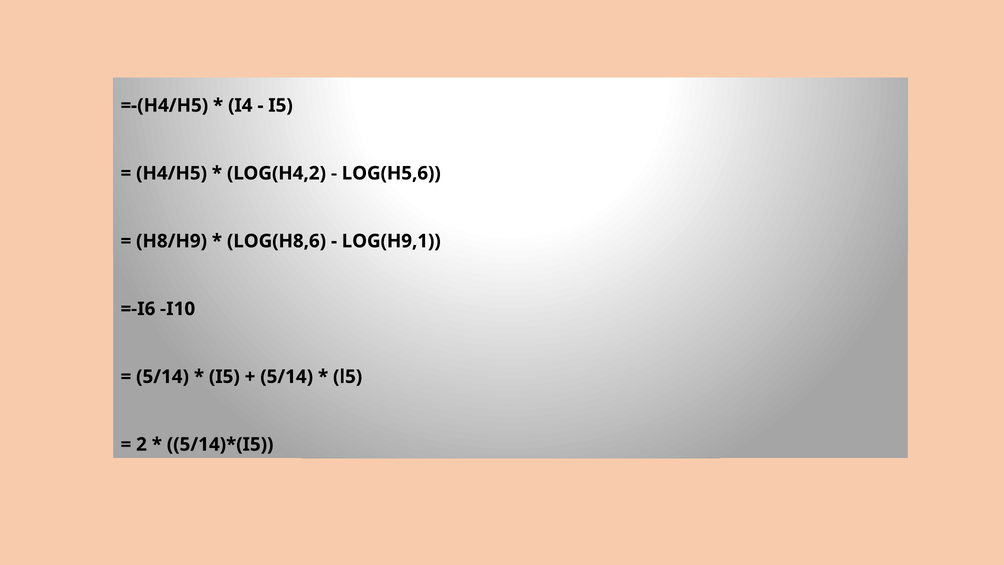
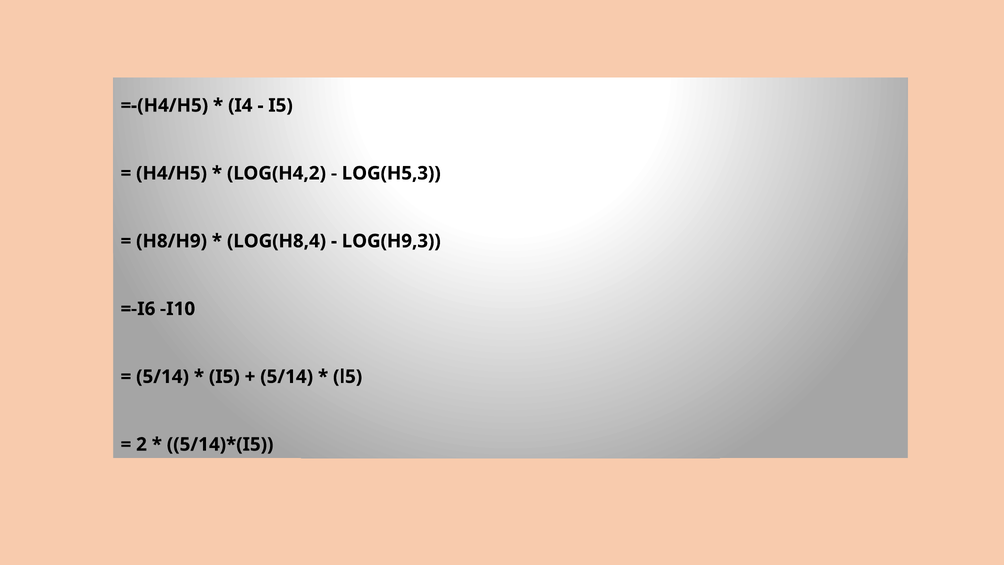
LOG(H5,6: LOG(H5,6 -> LOG(H5,3 (391, 173)
LOG(H8,6: LOG(H8,6 -> LOG(H8,4 (277, 241)
LOG(H9,1: LOG(H9,1 -> LOG(H9,3 (391, 241)
